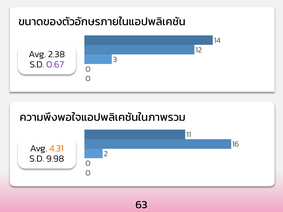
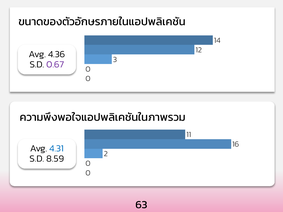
2.38: 2.38 -> 4.36 (57, 54)
4.31 colour: orange -> blue (57, 149)
9.98: 9.98 -> 8.59 (55, 159)
